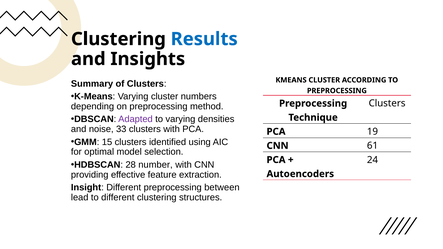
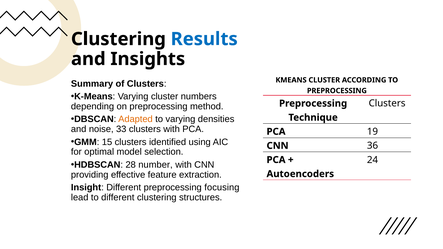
Adapted colour: purple -> orange (136, 119)
61: 61 -> 36 (373, 146)
between: between -> focusing (222, 188)
